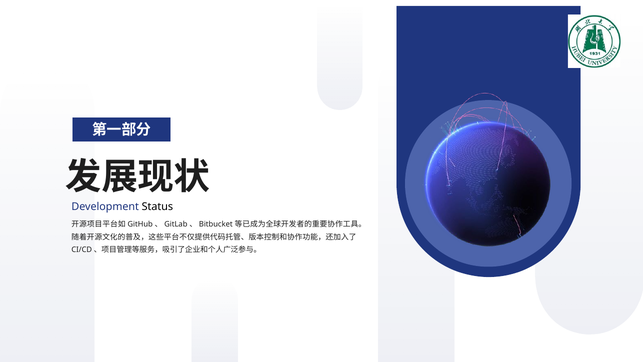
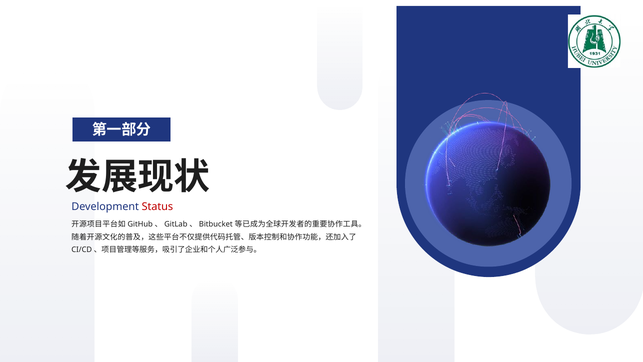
Status colour: black -> red (157, 207)
